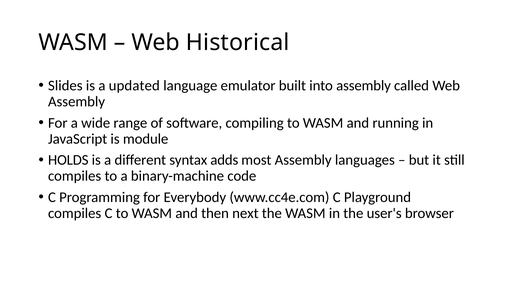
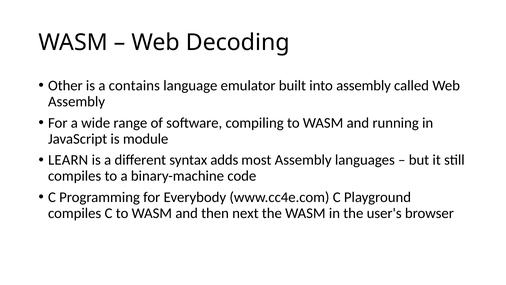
Historical: Historical -> Decoding (238, 43)
Slides: Slides -> Other (65, 86)
updated: updated -> contains (134, 86)
HOLDS: HOLDS -> LEARN (68, 160)
